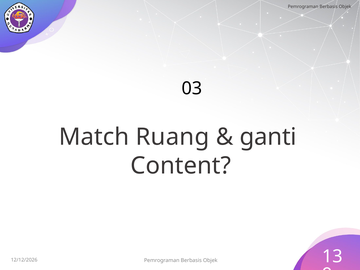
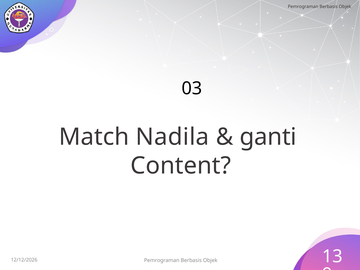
Ruang: Ruang -> Nadila (172, 137)
